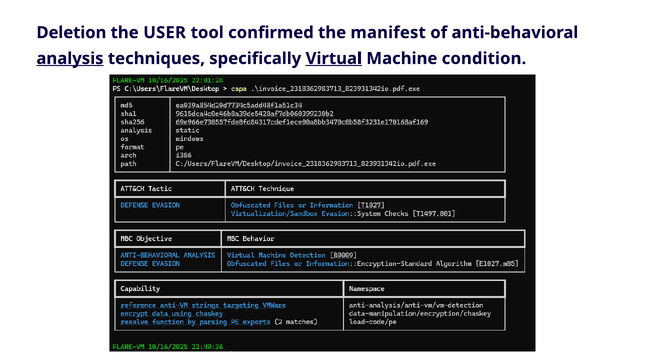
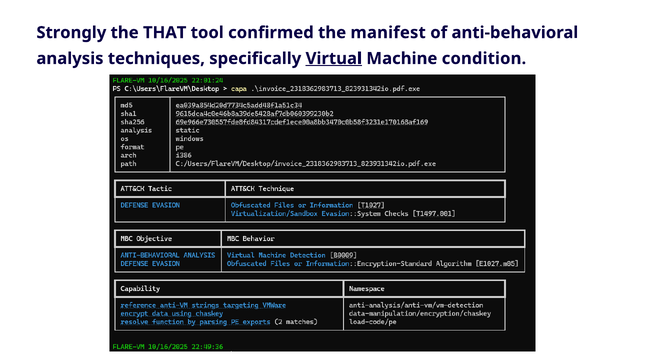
Deletion: Deletion -> Strongly (71, 33)
USER: USER -> THAT (165, 33)
analysis underline: present -> none (70, 59)
